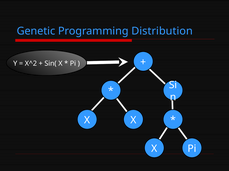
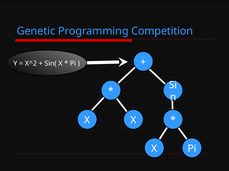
Distribution: Distribution -> Competition (162, 31)
